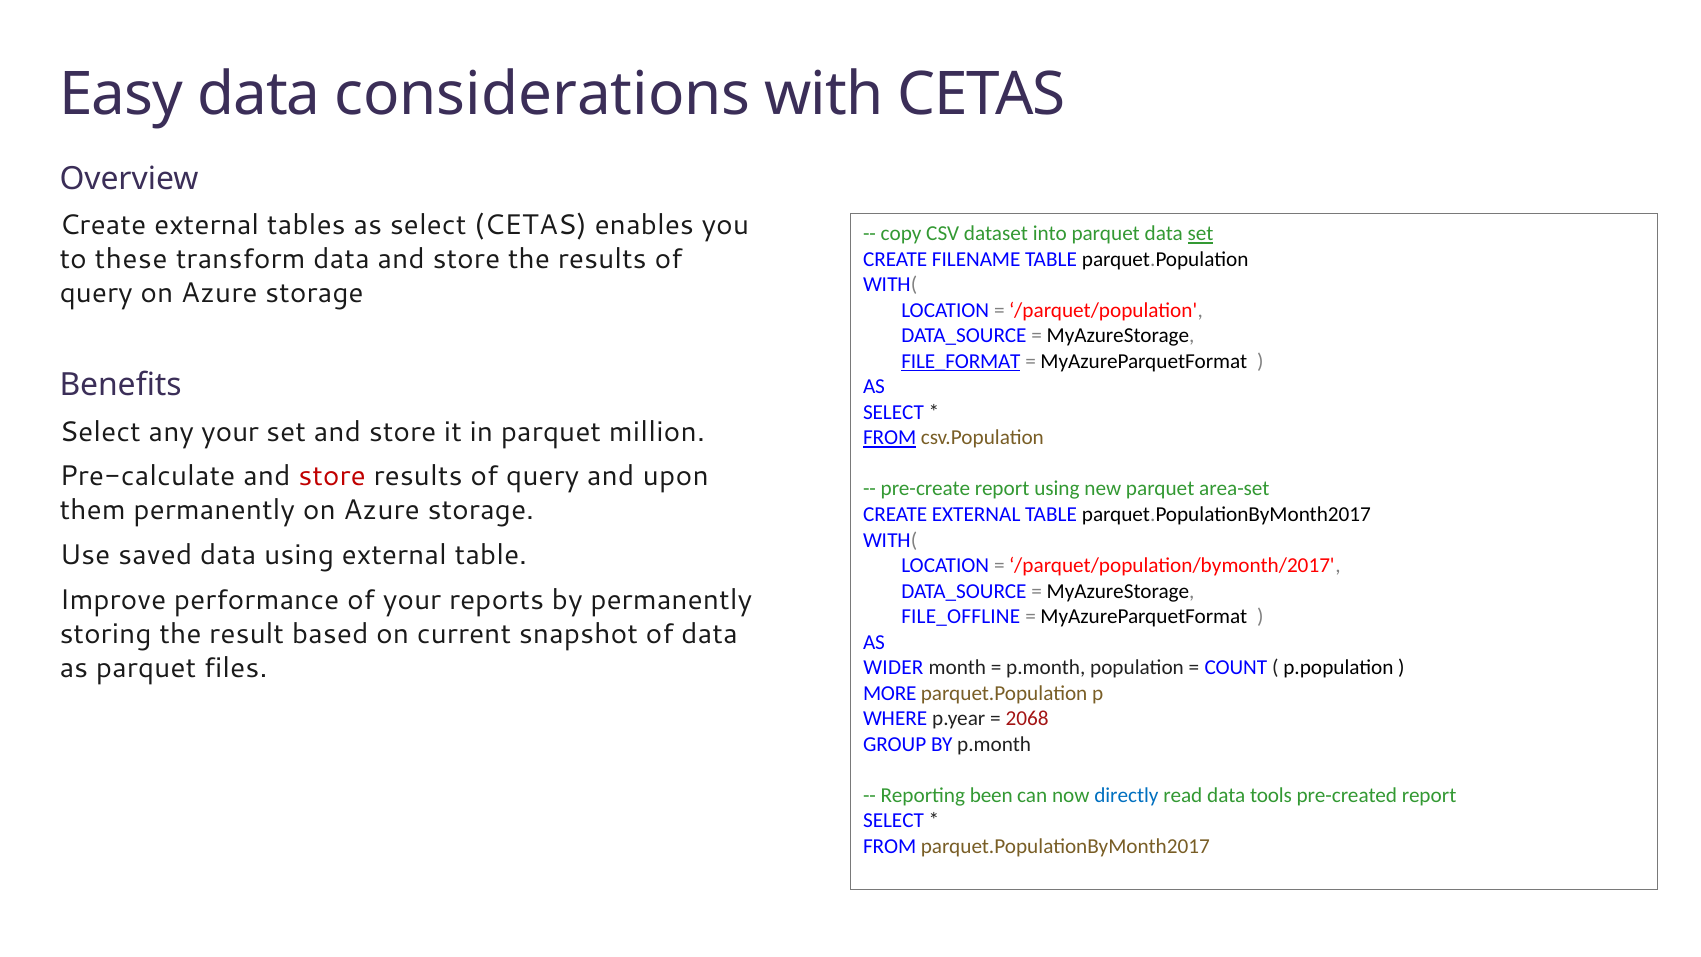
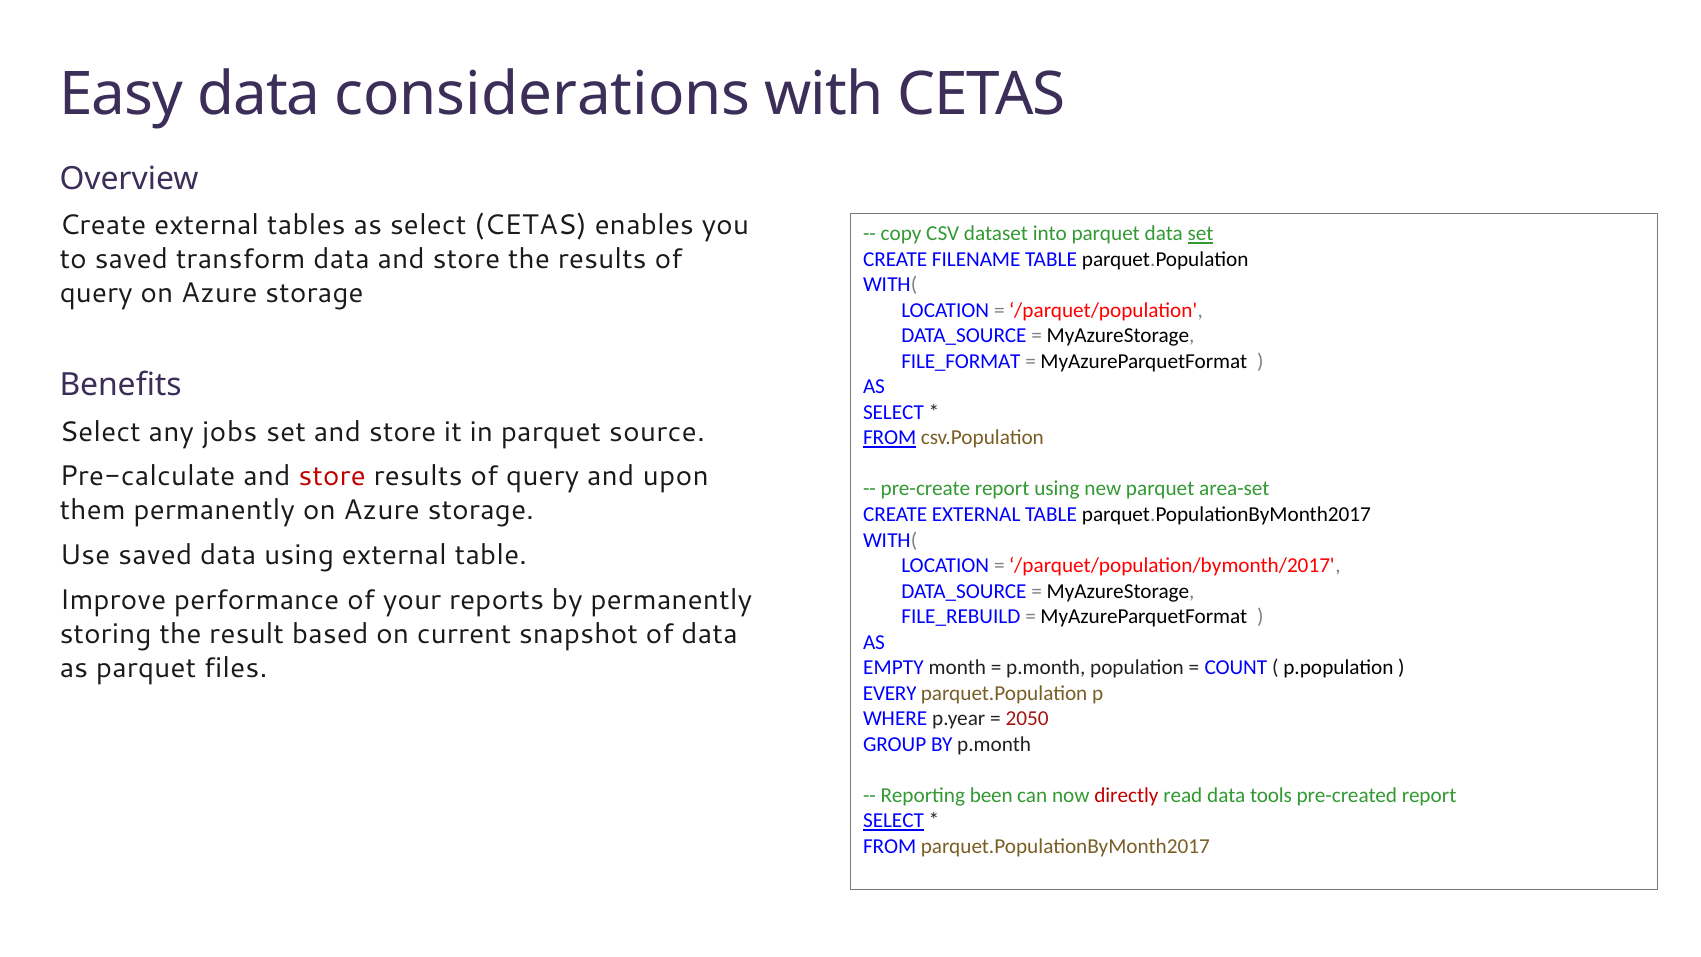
to these: these -> saved (131, 260)
FILE_FORMAT underline: present -> none (961, 361)
any your: your -> jobs (230, 432)
million: million -> source (657, 432)
FILE_OFFLINE: FILE_OFFLINE -> FILE_REBUILD (961, 616)
WIDER: WIDER -> EMPTY (893, 667)
MORE: MORE -> EVERY (890, 693)
2068: 2068 -> 2050 (1027, 719)
directly colour: blue -> red (1126, 795)
SELECT underline: none -> present (893, 821)
